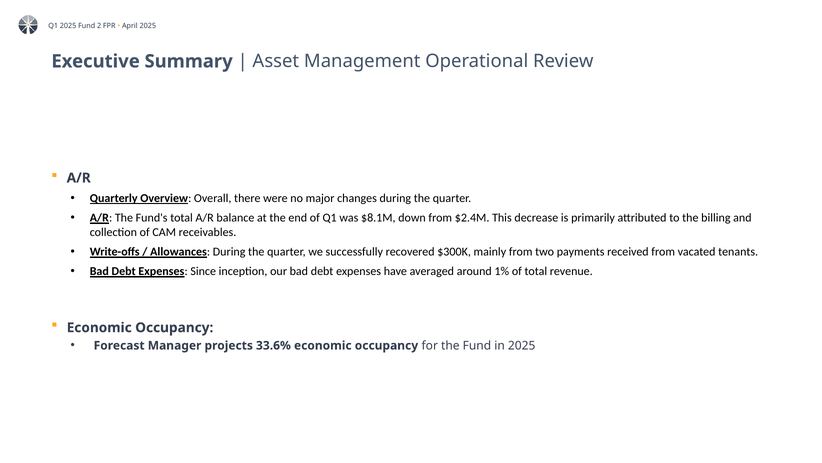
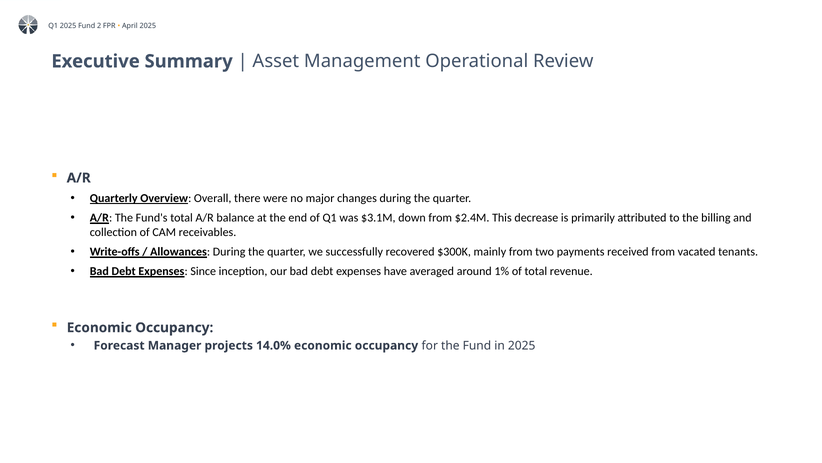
$8.1M: $8.1M -> $3.1M (378, 218)
33.6%: 33.6% -> 14.0% (273, 345)
